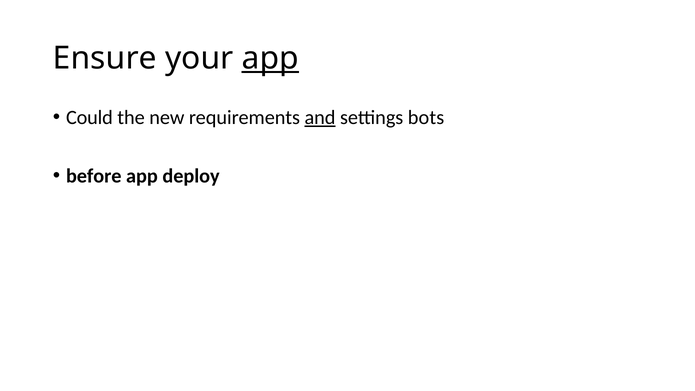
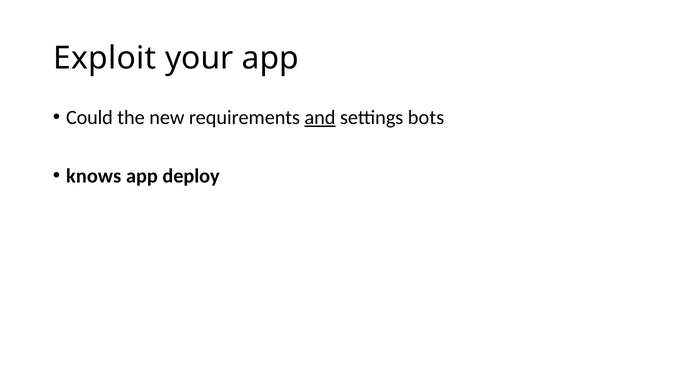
Ensure: Ensure -> Exploit (105, 58)
app underline: present -> none (270, 58)
before: before -> knows (94, 176)
